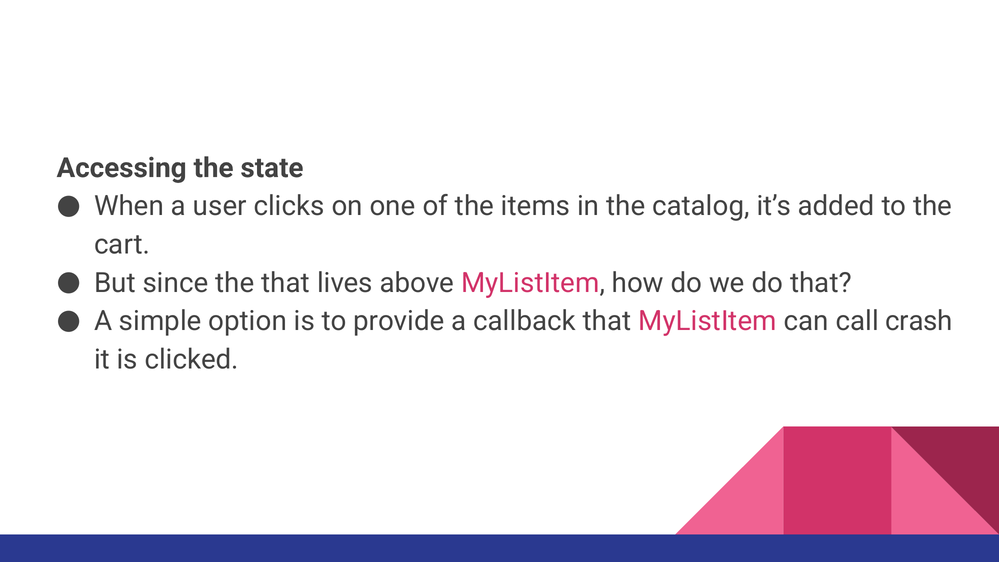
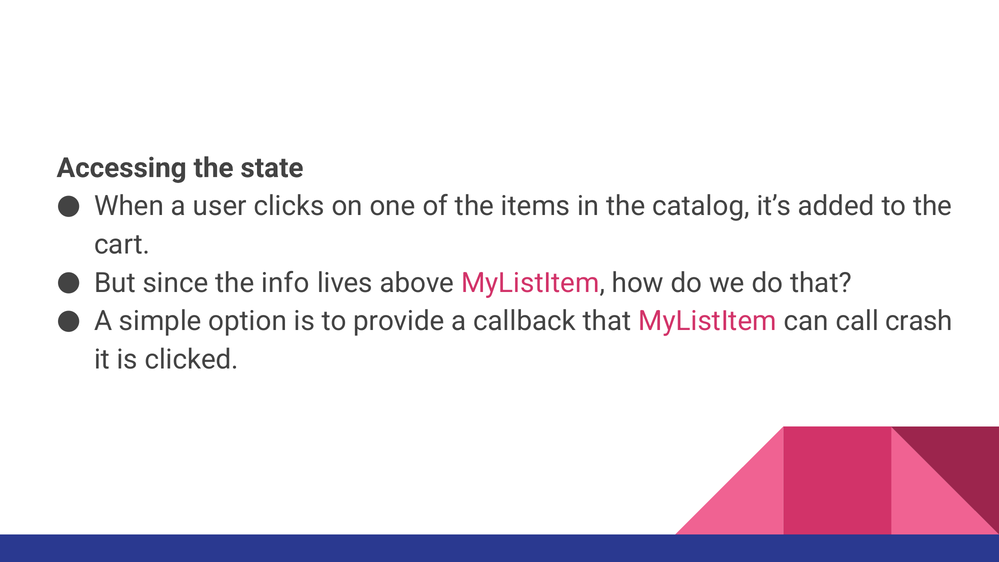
the that: that -> info (286, 283)
